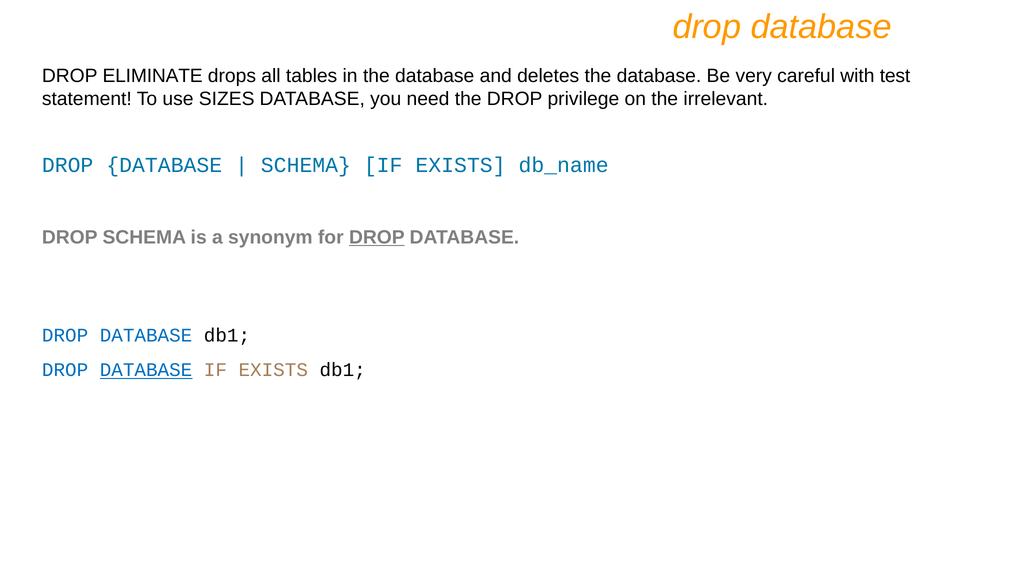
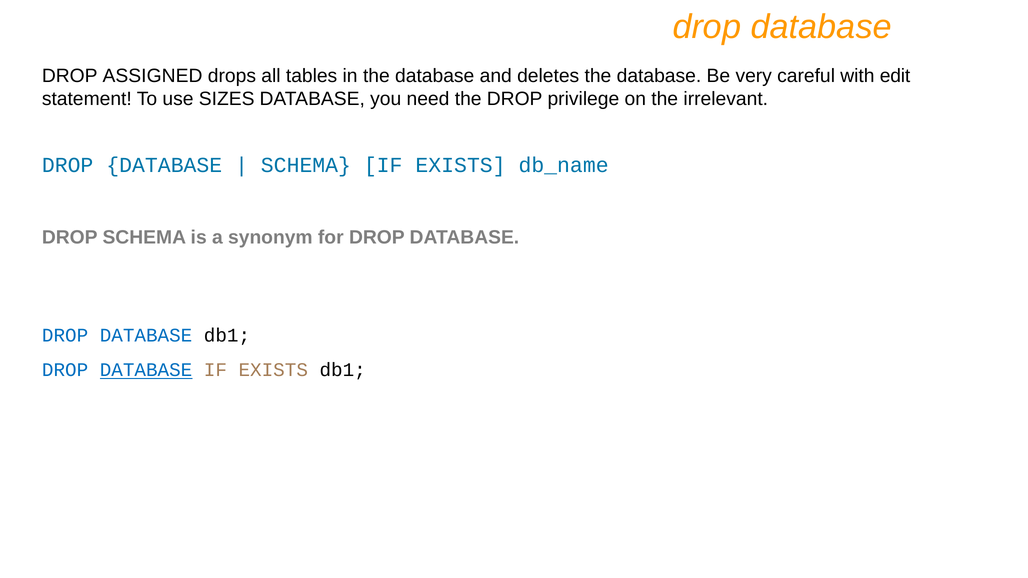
ELIMINATE: ELIMINATE -> ASSIGNED (153, 76)
test: test -> edit (895, 76)
DROP underline: present -> none (377, 237)
